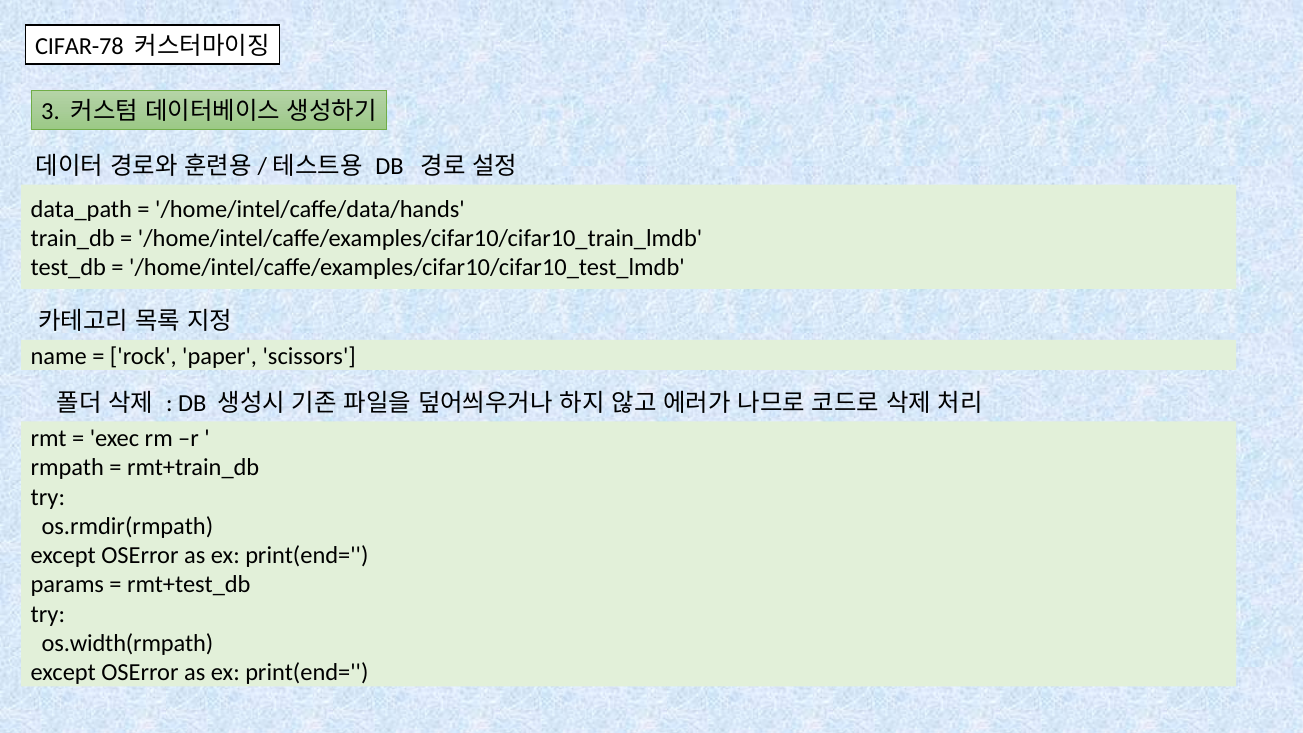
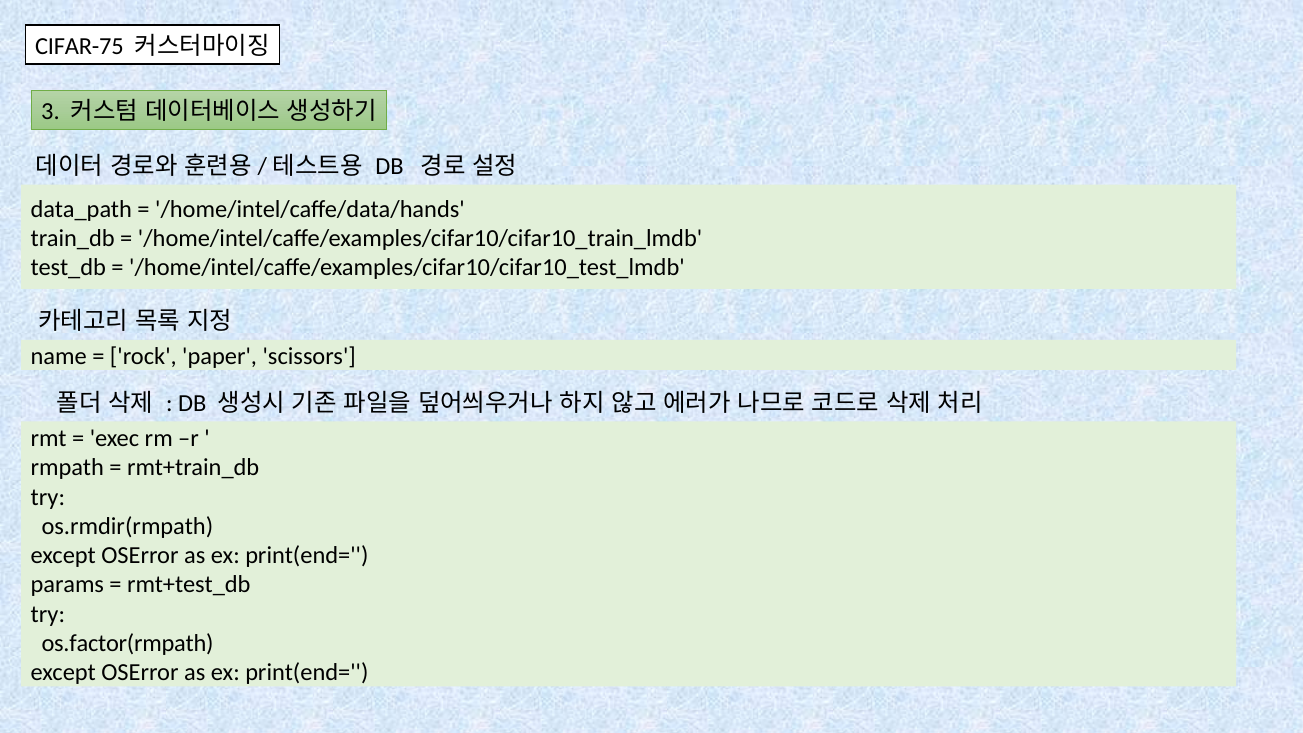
CIFAR-78: CIFAR-78 -> CIFAR-75 (79, 46)
os.width(rmpath: os.width(rmpath -> os.factor(rmpath (128, 643)
